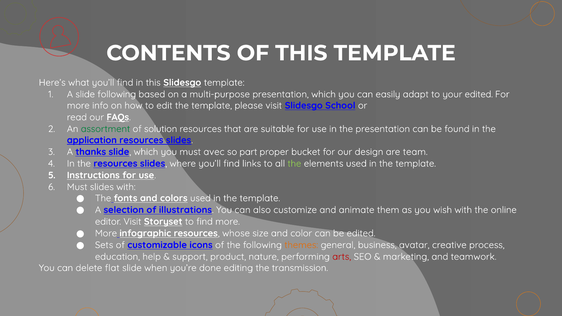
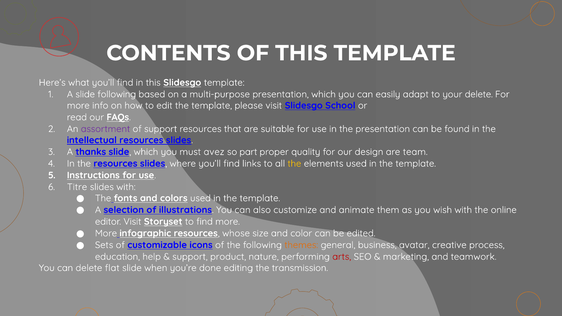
your edited: edited -> delete (479, 94)
assortment colour: green -> purple (105, 129)
of solution: solution -> support (161, 129)
application: application -> intellectual (92, 140)
avec: avec -> avez (214, 152)
bucket: bucket -> quality (306, 152)
the colour: light green -> yellow (294, 164)
Must: Must -> Titre (77, 187)
